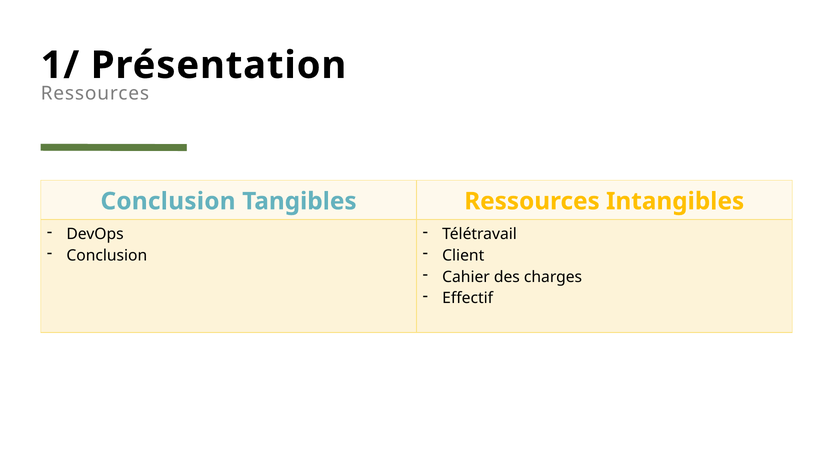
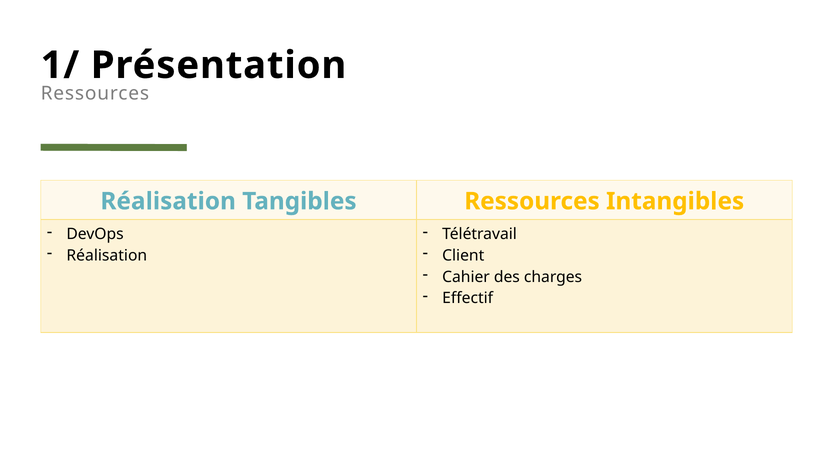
Conclusion: Conclusion -> Réalisation (168, 201)
Conclusion: Conclusion -> Réalisation (107, 255)
